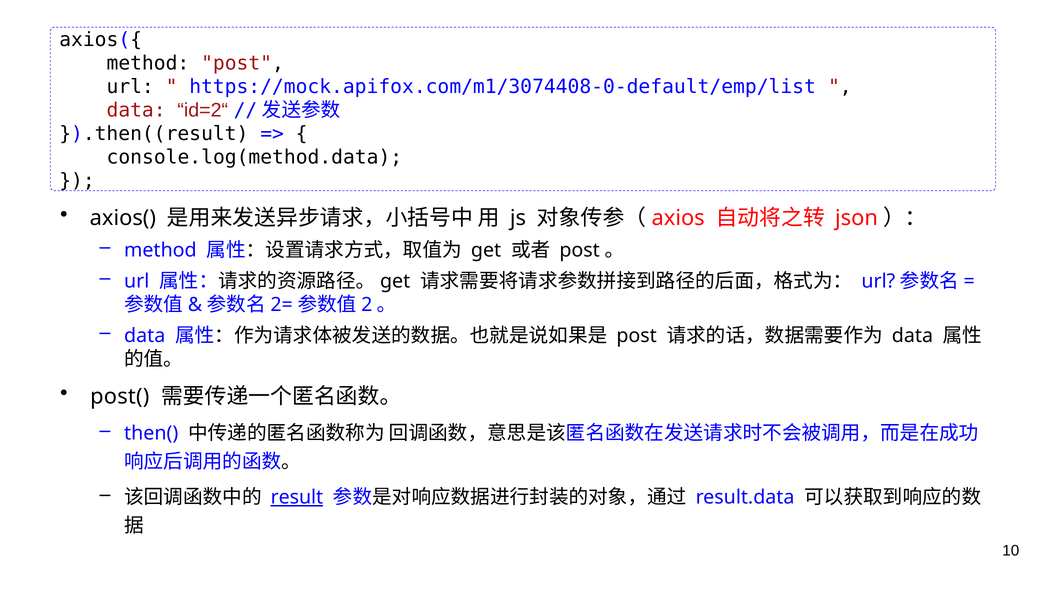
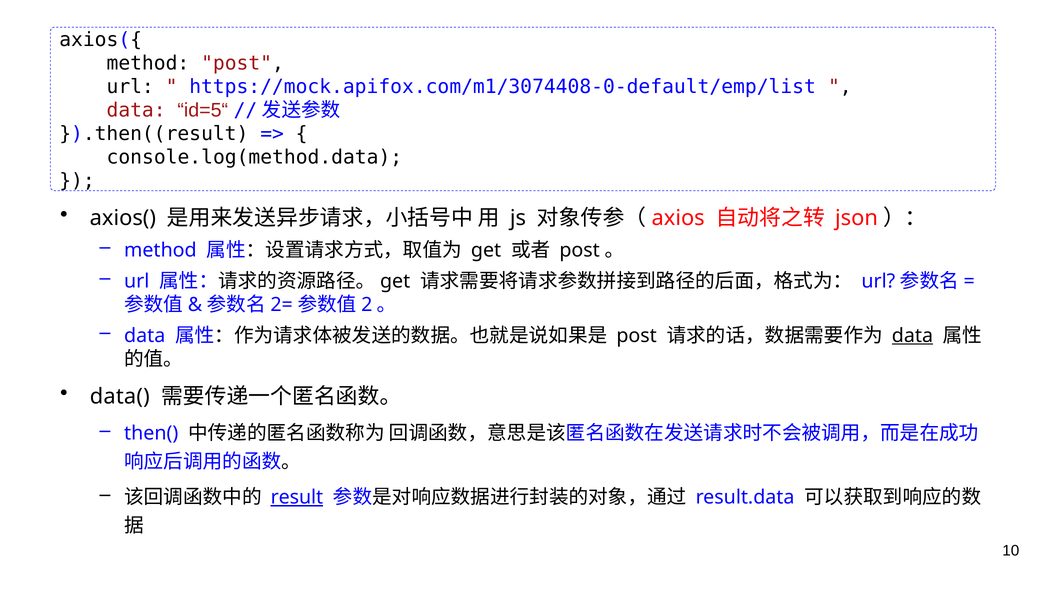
id=2“: id=2“ -> id=5“ (203, 110)
data underline: none -> present (912, 336)
post(: post( -> data( (120, 397)
